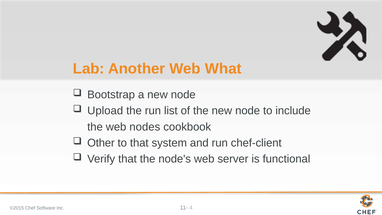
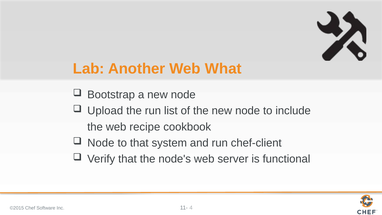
nodes: nodes -> recipe (145, 127)
Other: Other -> Node (101, 143)
